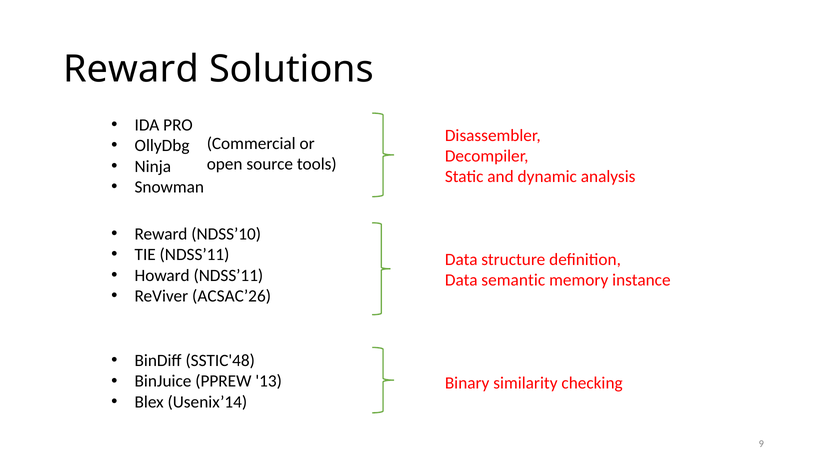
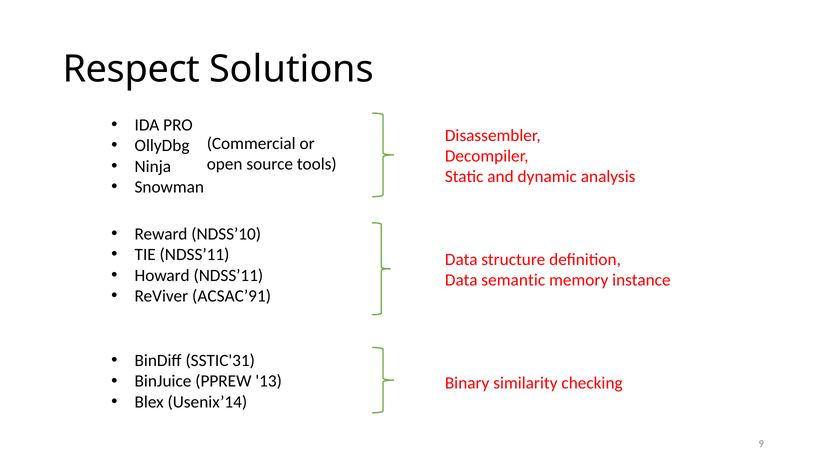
Reward: Reward -> Respect (131, 69)
ACSAC’26: ACSAC’26 -> ACSAC’91 (232, 296)
SSTIC'48: SSTIC'48 -> SSTIC'31 (220, 361)
